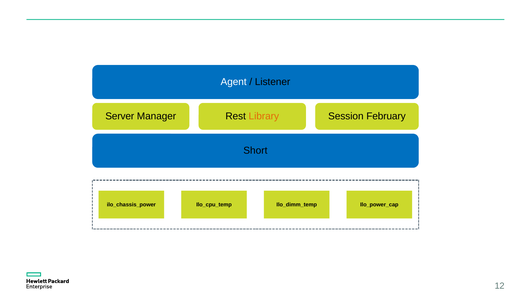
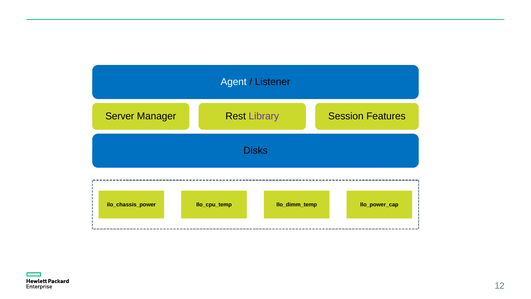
Library colour: orange -> purple (264, 116)
February: February -> Features (386, 116)
Short: Short -> Disks (255, 150)
